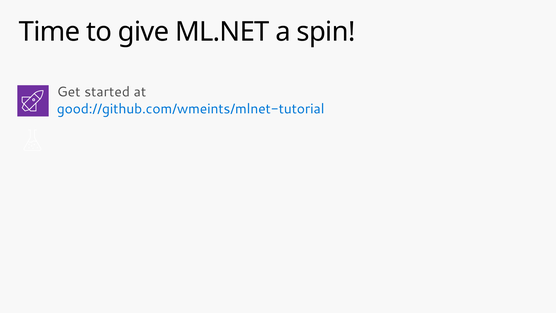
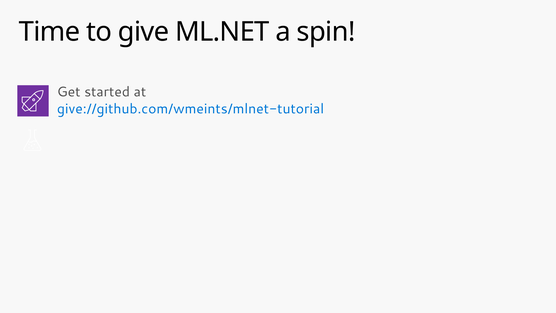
good://github.com/wmeints/mlnet-tutorial: good://github.com/wmeints/mlnet-tutorial -> give://github.com/wmeints/mlnet-tutorial (191, 109)
